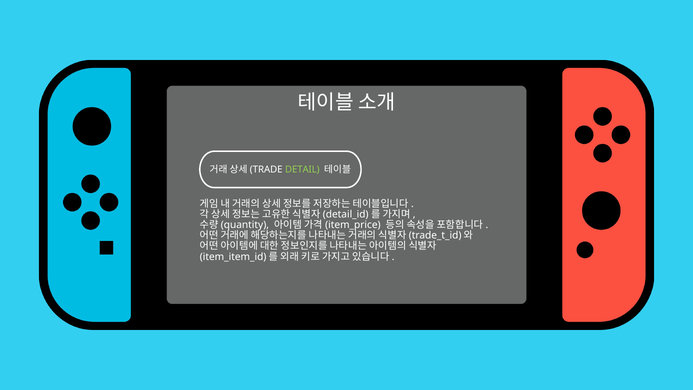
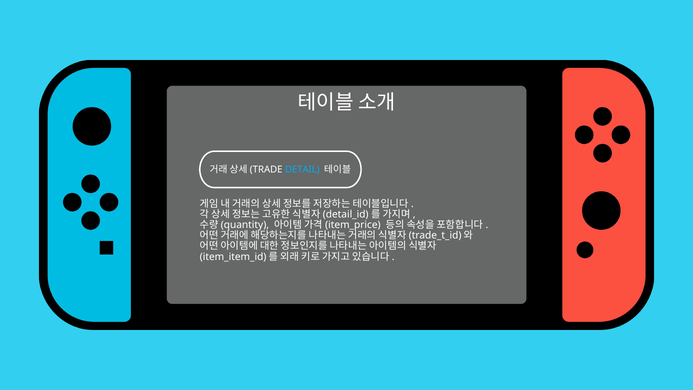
DETAIL colour: light green -> light blue (302, 170)
